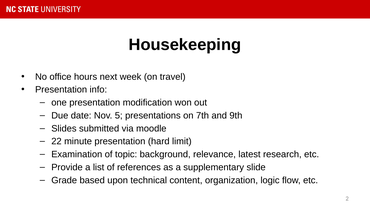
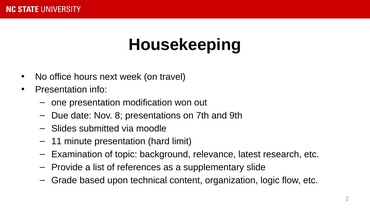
5: 5 -> 8 (119, 116)
22: 22 -> 11 (56, 142)
